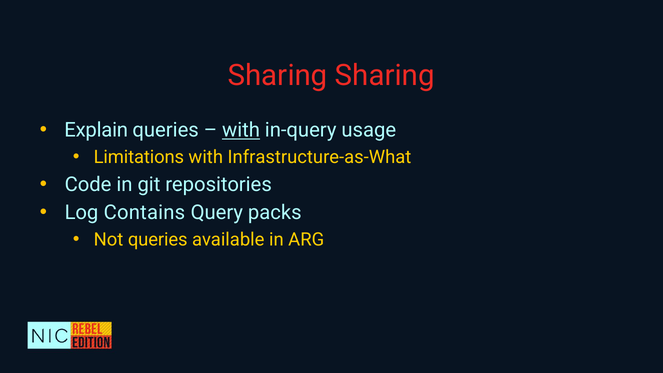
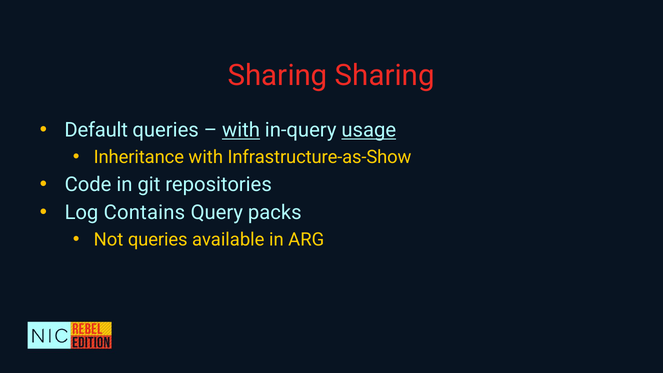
Explain: Explain -> Default (96, 130)
usage underline: none -> present (369, 130)
Limitations: Limitations -> Inheritance (139, 157)
Infrastructure-as-What: Infrastructure-as-What -> Infrastructure-as-Show (320, 157)
